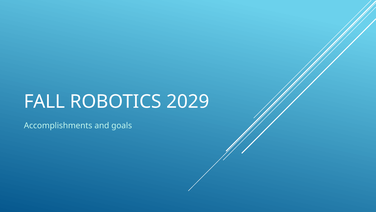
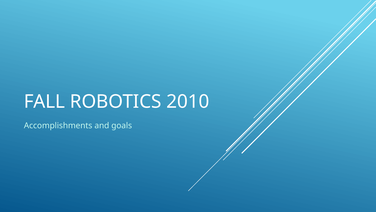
2029: 2029 -> 2010 (188, 101)
